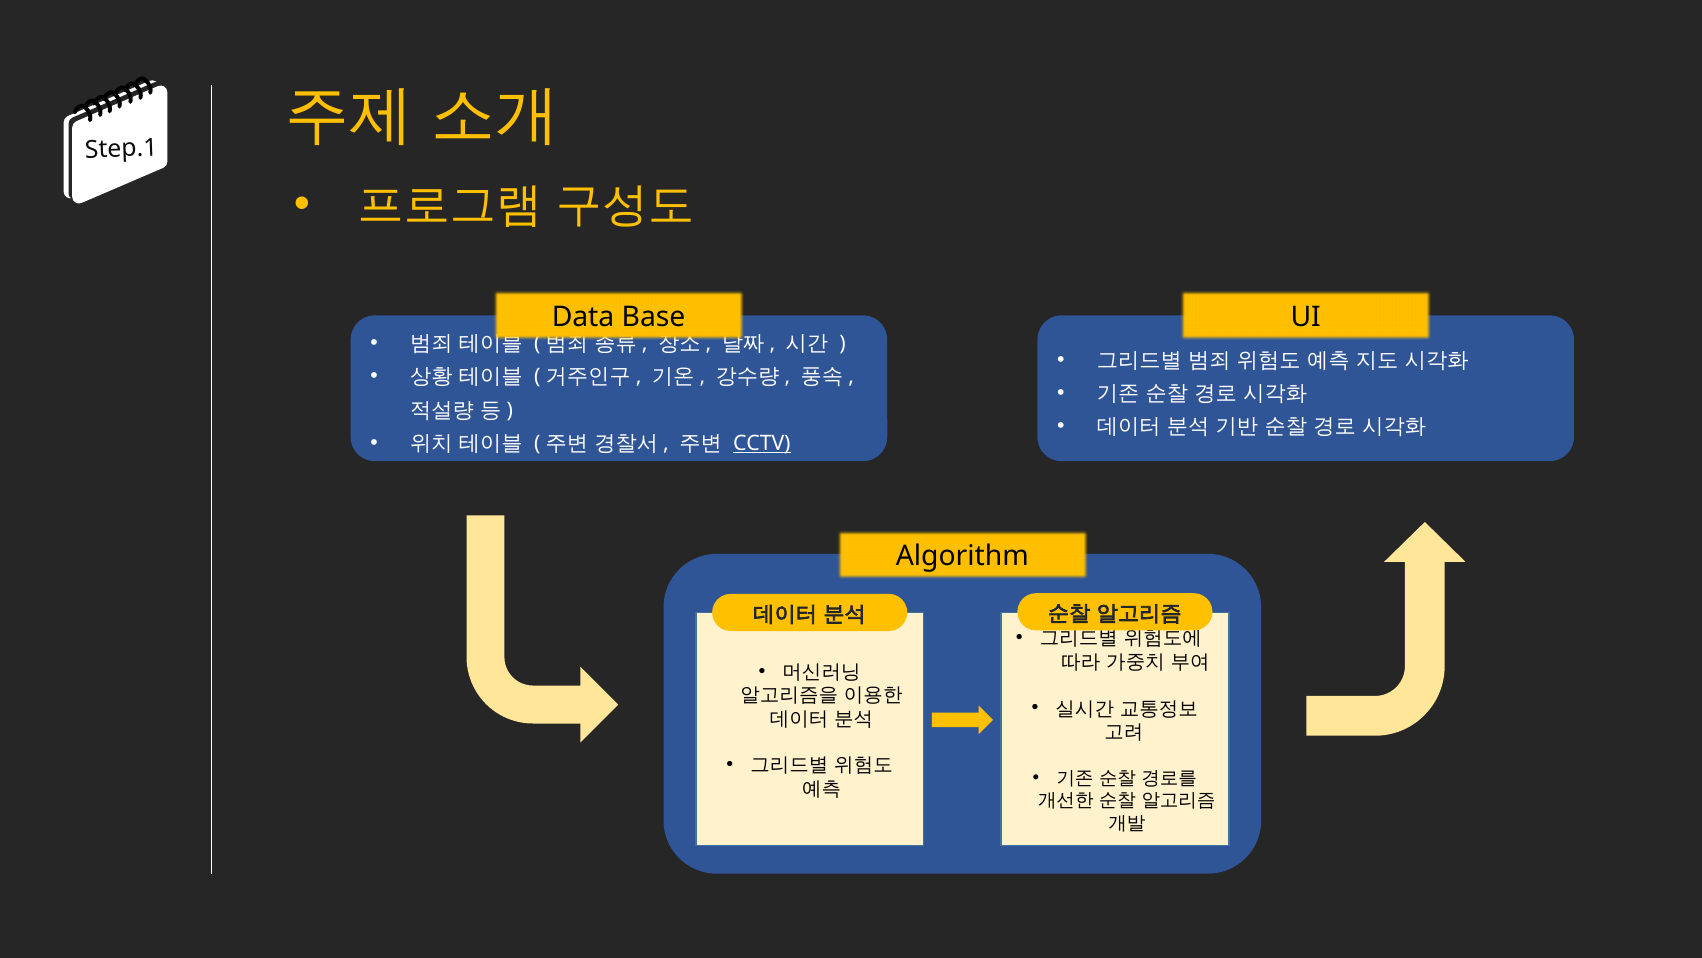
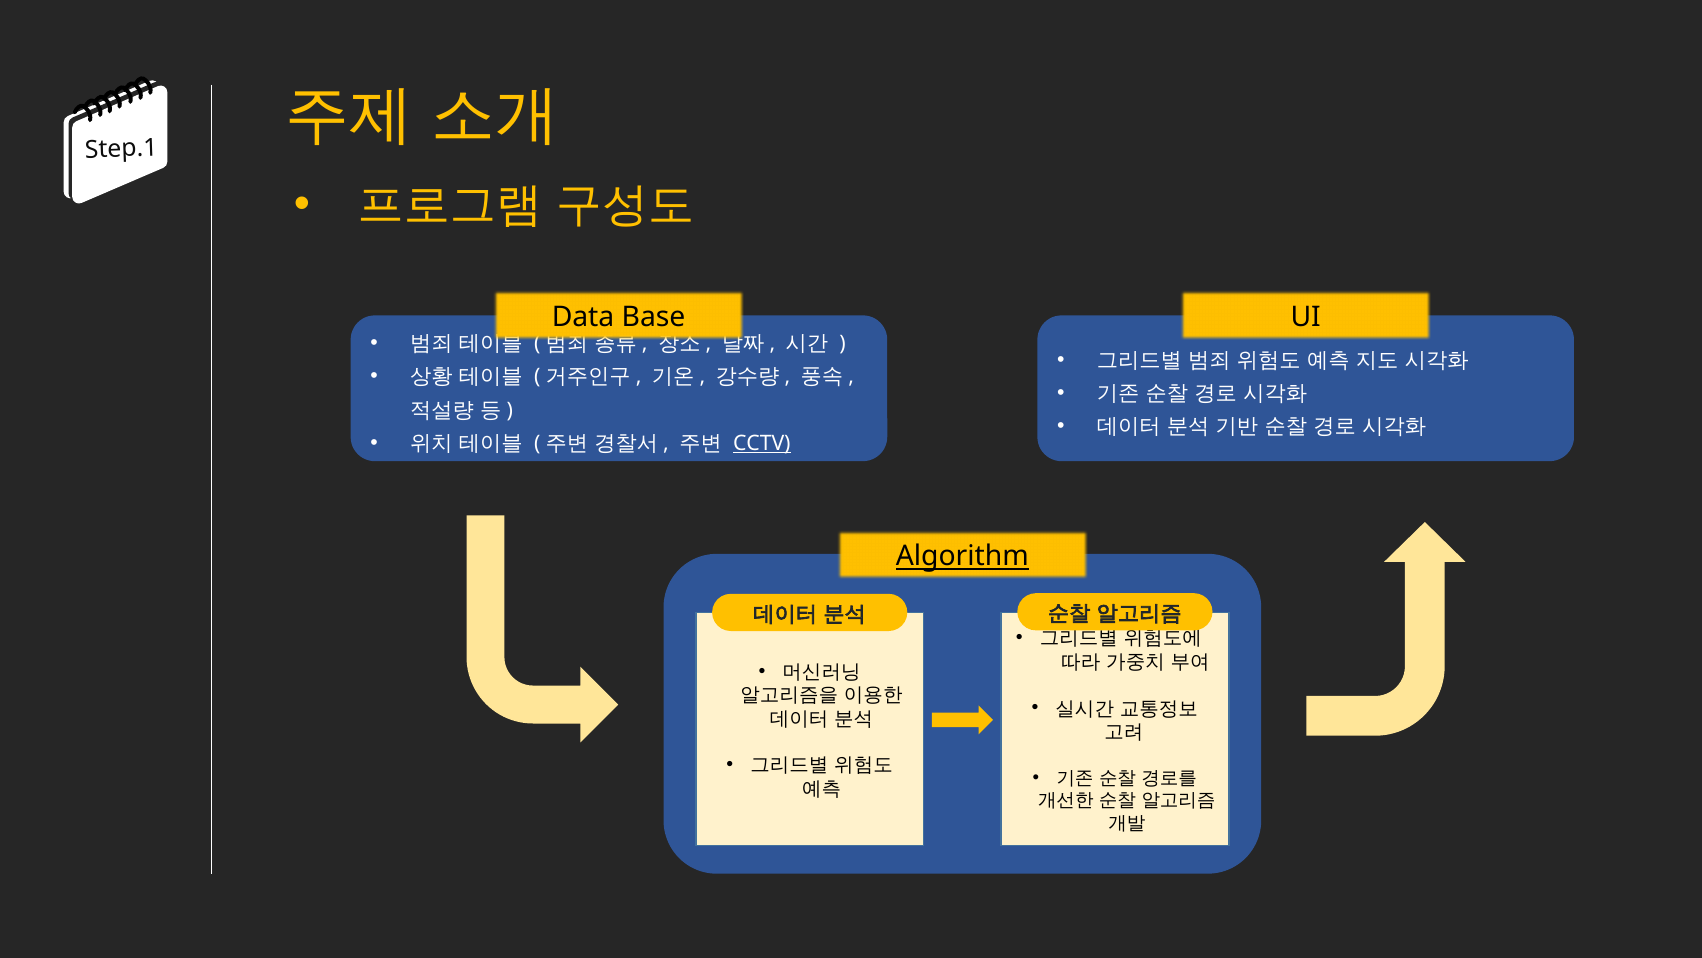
Algorithm underline: none -> present (962, 556)
